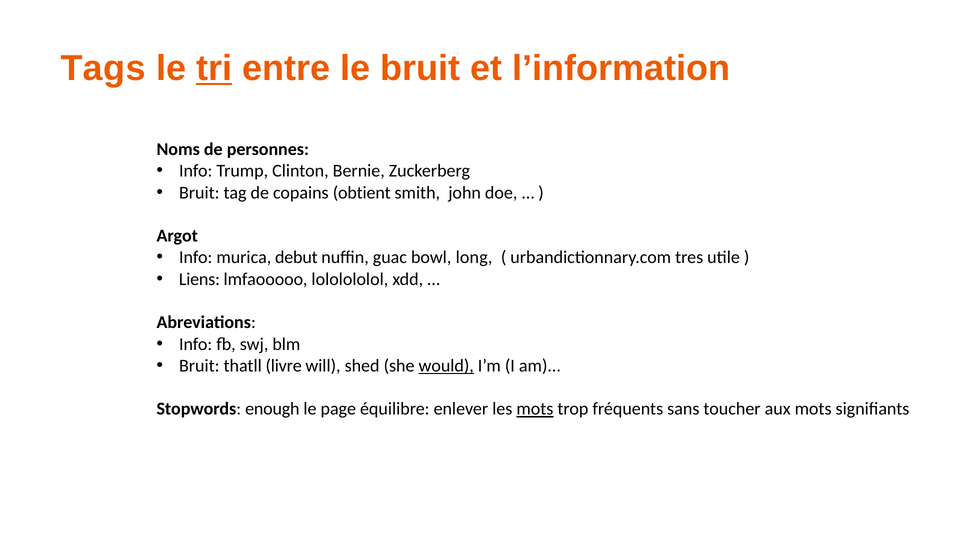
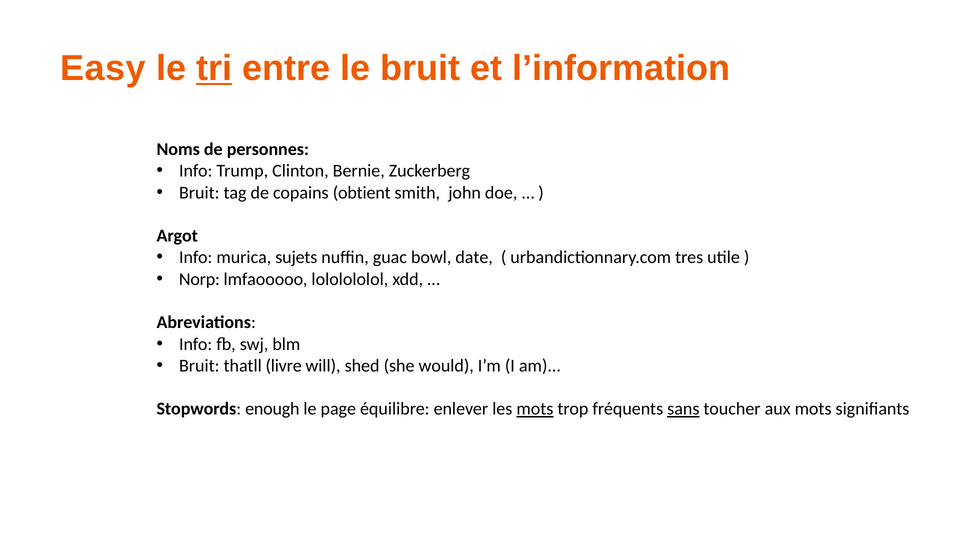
Tags: Tags -> Easy (103, 68)
debut: debut -> sujets (296, 257)
long: long -> date (474, 257)
Liens: Liens -> Norp (199, 279)
would underline: present -> none (446, 365)
sans underline: none -> present (683, 409)
